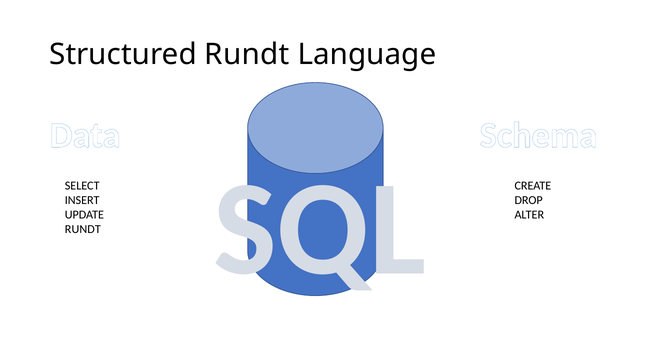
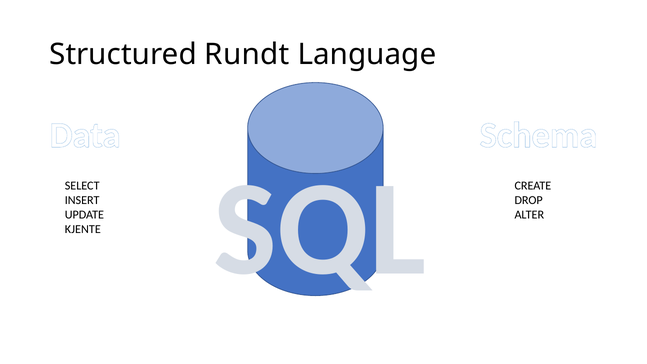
RUNDT: RUNDT -> KJENTE (83, 229)
